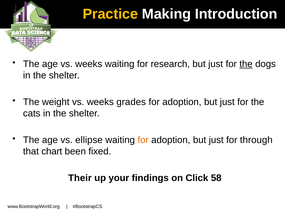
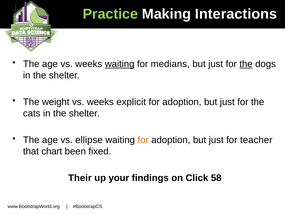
Practice colour: yellow -> light green (110, 14)
Introduction: Introduction -> Interactions (236, 14)
waiting underline: none -> present (120, 64)
research: research -> medians (170, 64)
grades: grades -> explicit (131, 102)
through: through -> teacher (256, 140)
